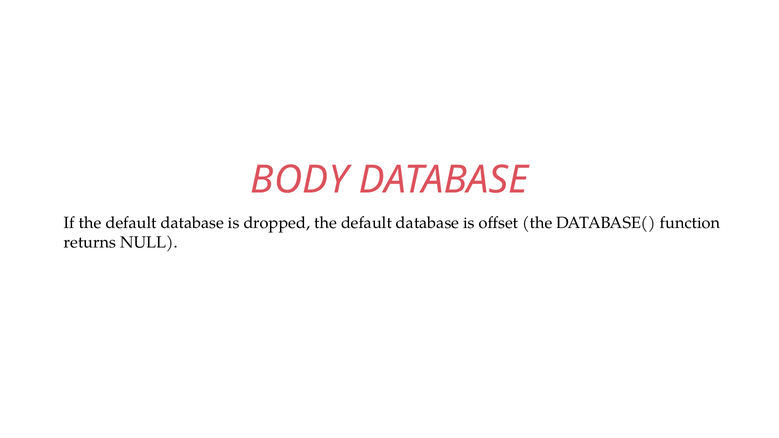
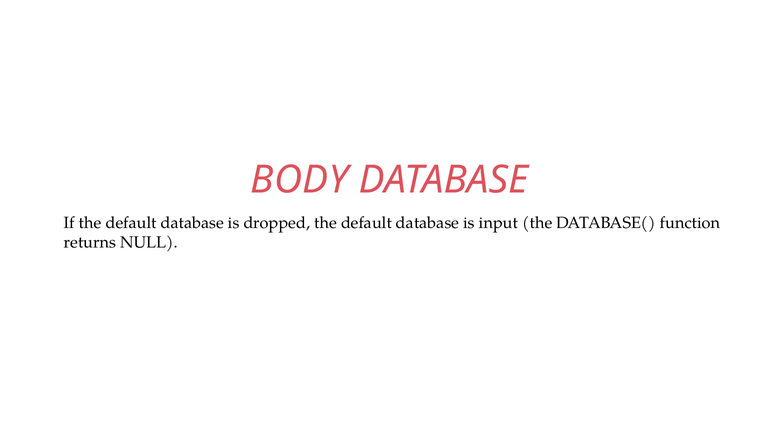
offset: offset -> input (498, 223)
